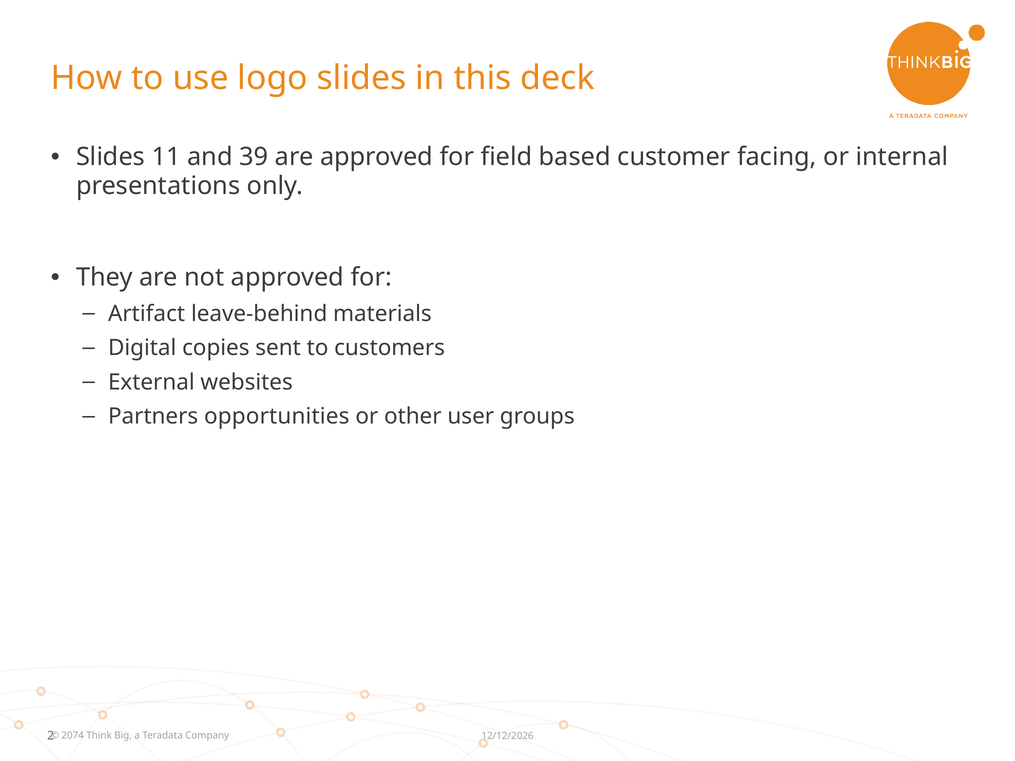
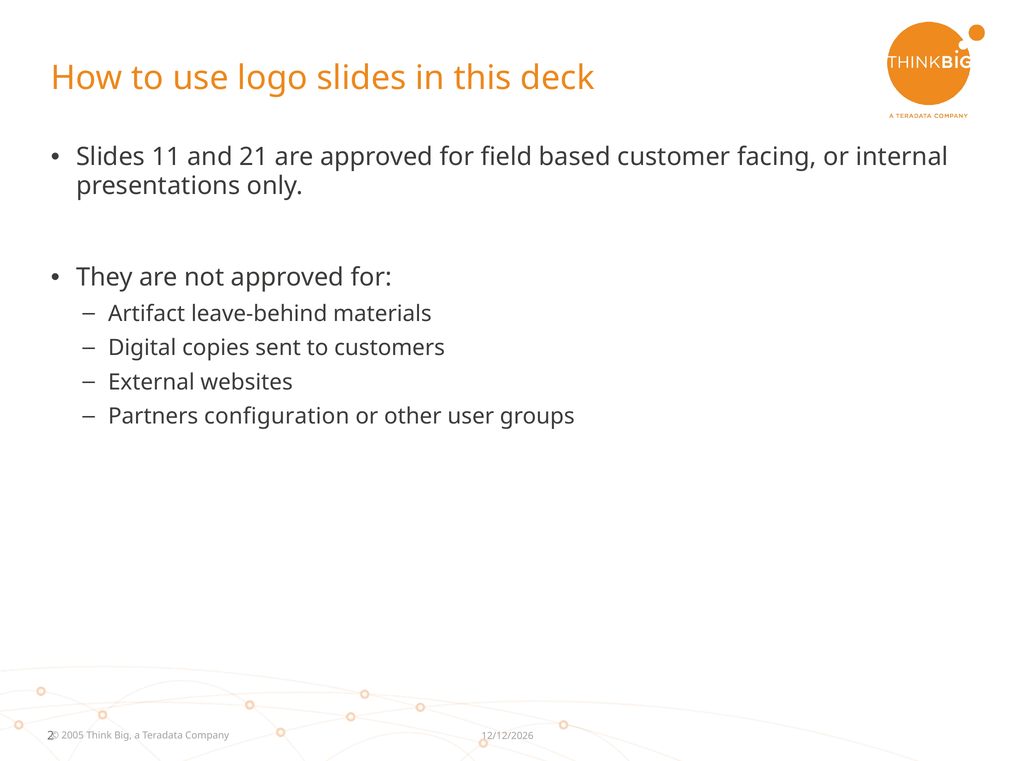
39: 39 -> 21 (254, 157)
opportunities: opportunities -> configuration (277, 417)
2074: 2074 -> 2005 (73, 736)
